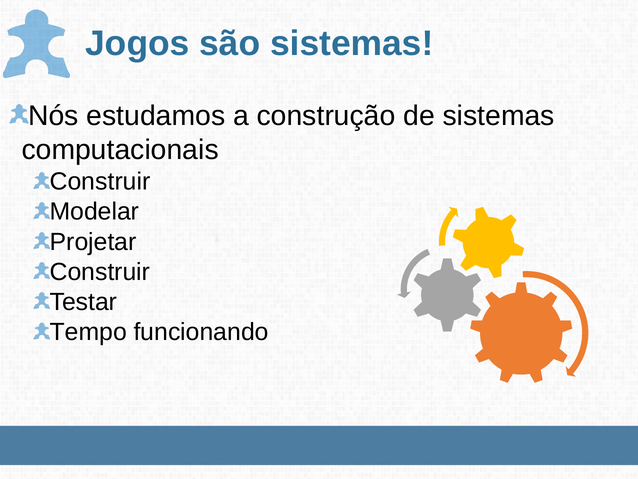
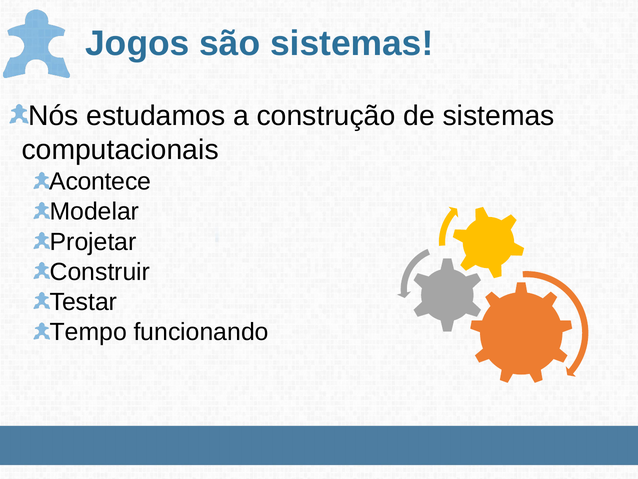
Construir: Construir -> Acontece (100, 181)
